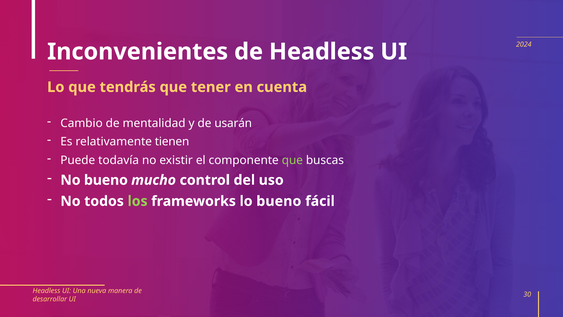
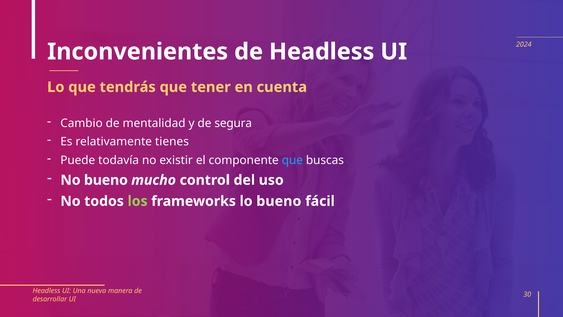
usarán: usarán -> segura (233, 123)
tienen: tienen -> tienes (172, 142)
que colour: light green -> light blue (292, 160)
